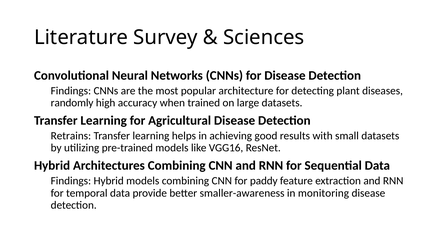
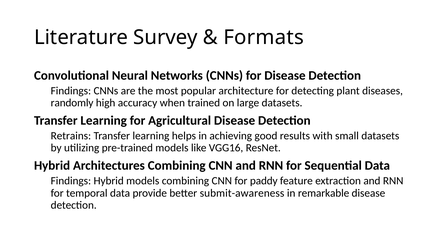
Sciences: Sciences -> Formats (264, 37)
smaller-awareness: smaller-awareness -> submit-awareness (242, 193)
monitoring: monitoring -> remarkable (324, 193)
